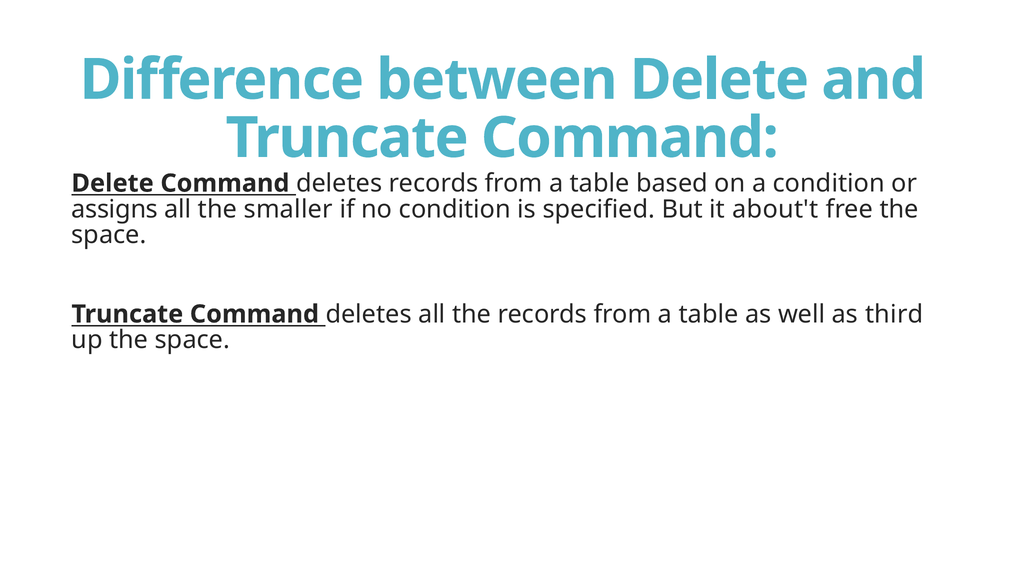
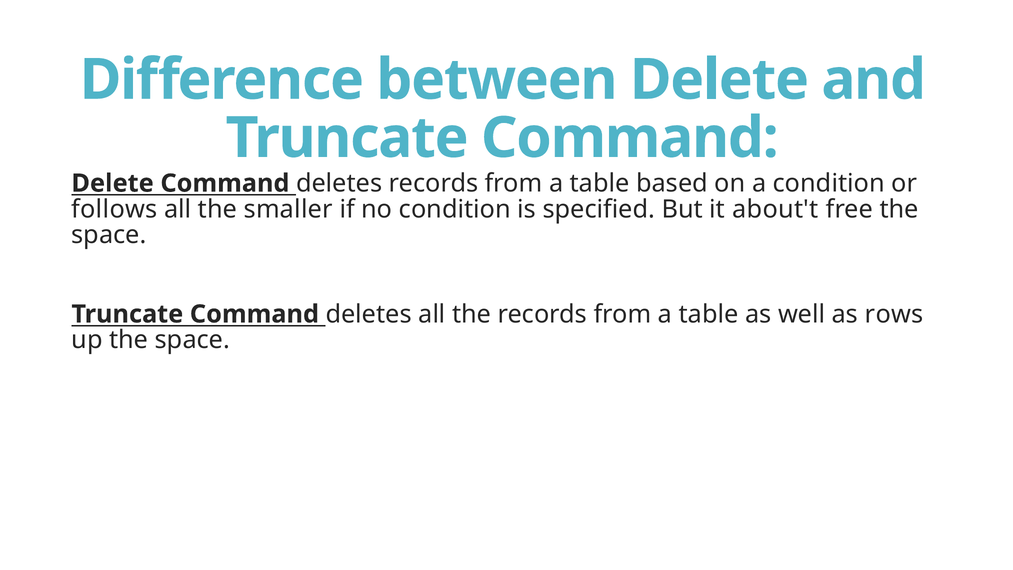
assigns: assigns -> follows (114, 209)
third: third -> rows (894, 314)
